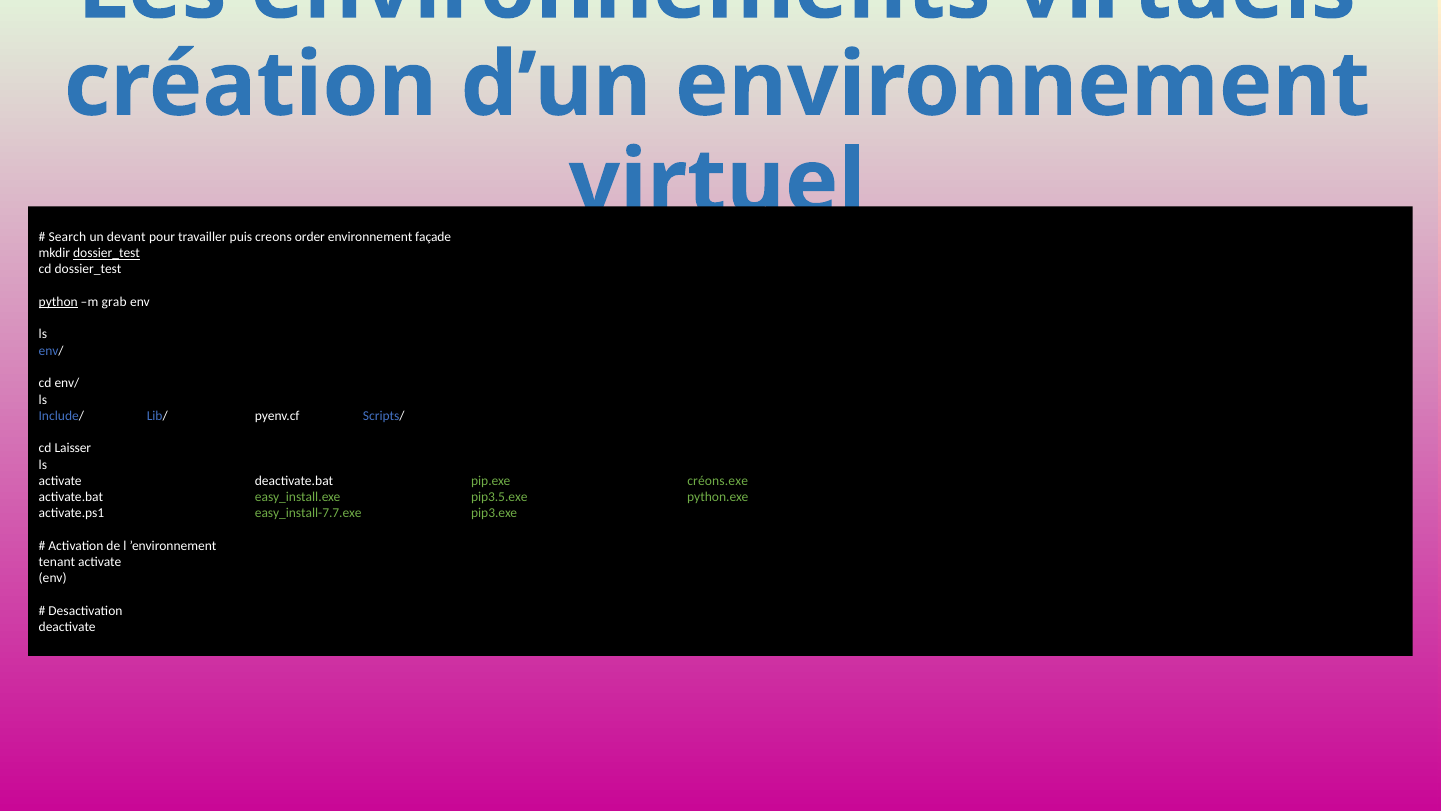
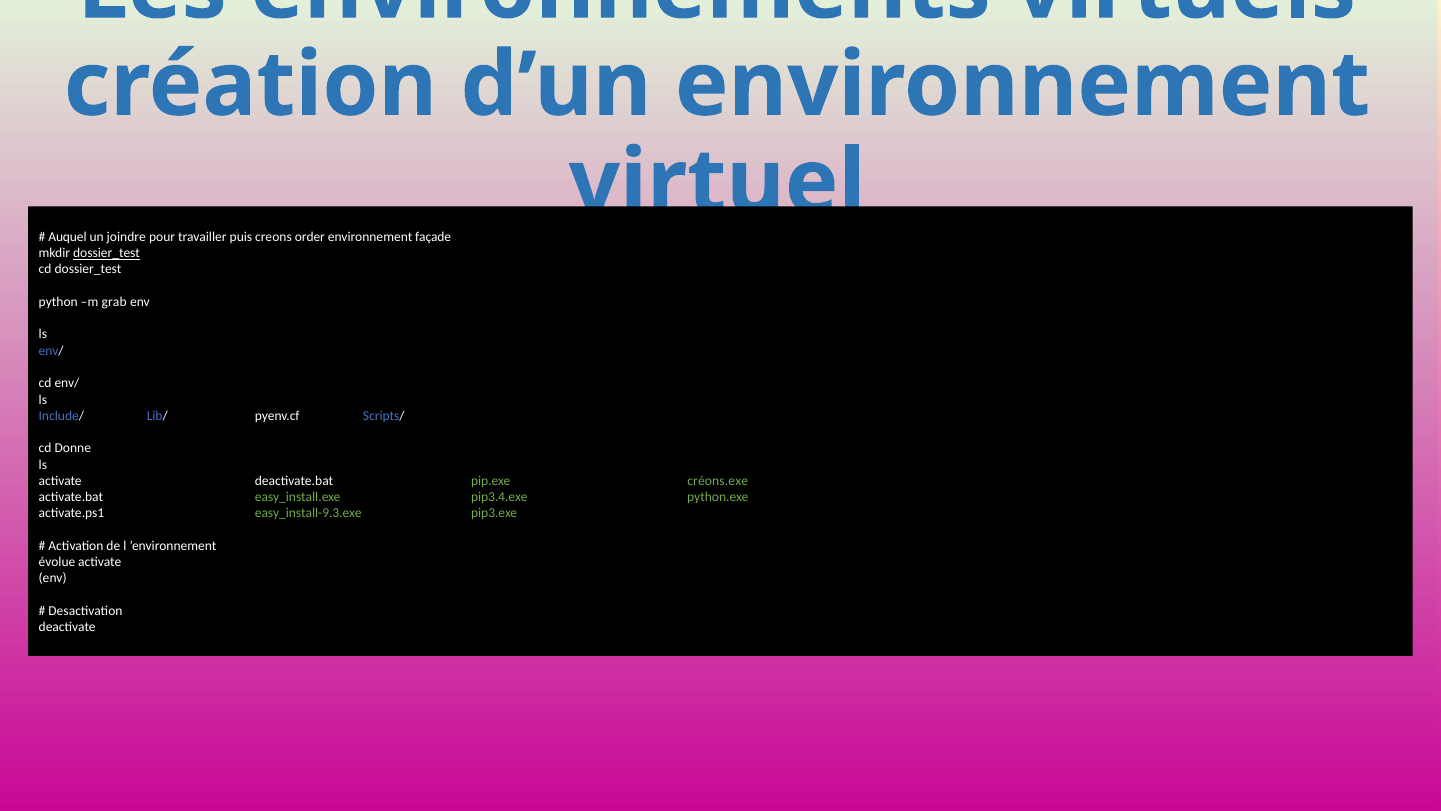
Search: Search -> Auquel (67, 237)
devant: devant -> joindre (126, 237)
python underline: present -> none (58, 302)
Laisser: Laisser -> Donne (73, 448)
pip3.5.exe: pip3.5.exe -> pip3.4.exe (499, 497)
easy_install-7.7.exe: easy_install-7.7.exe -> easy_install-9.3.exe (308, 513)
tenant: tenant -> évolue (57, 562)
